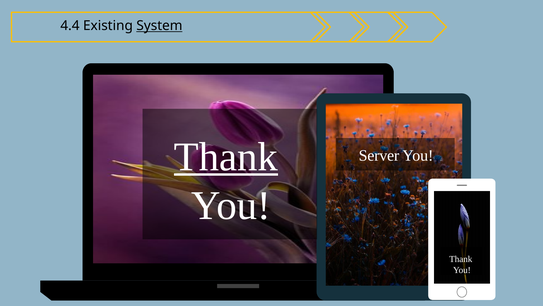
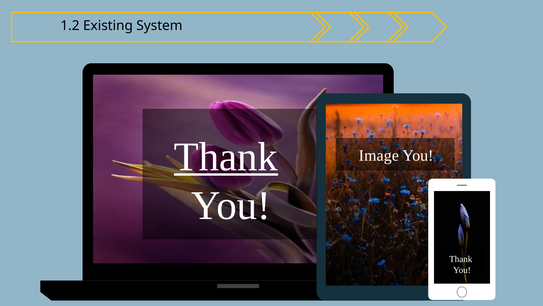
4.4: 4.4 -> 1.2 (70, 26)
System underline: present -> none (159, 26)
Server: Server -> Image (379, 155)
